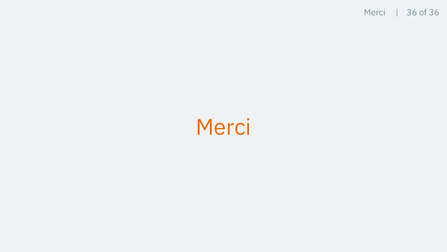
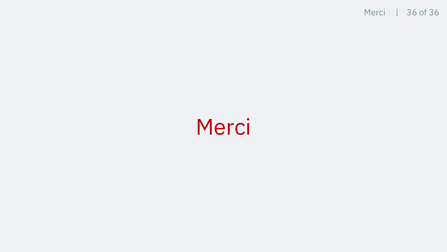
Merci colour: orange -> red (223, 127)
